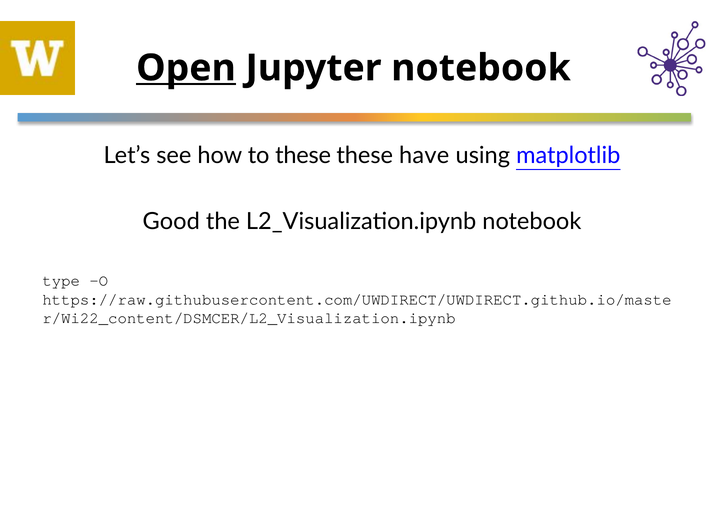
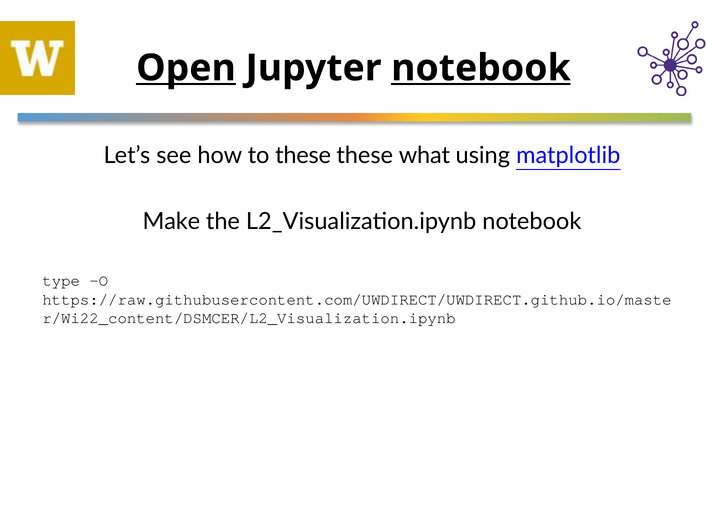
notebook underline: none -> present (481, 68)
have: have -> what (424, 156)
Good: Good -> Make (171, 222)
